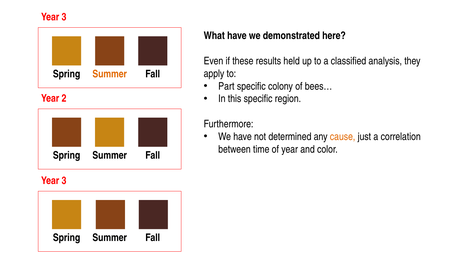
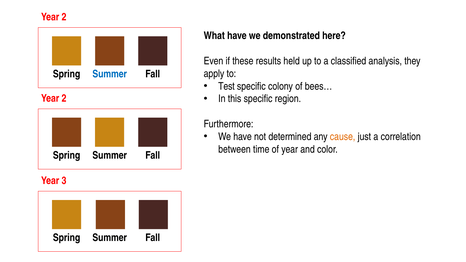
3: 3 -> 2 (64, 17)
Summer colour: orange -> blue (110, 74)
Part: Part -> Test (226, 86)
